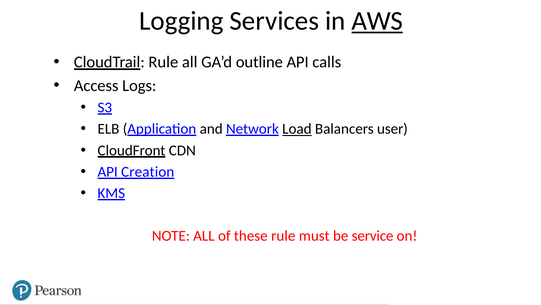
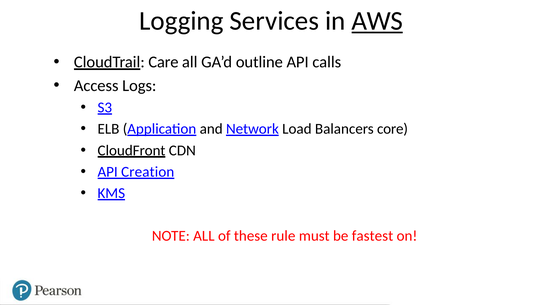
CloudTrail Rule: Rule -> Care (163, 62)
Load underline: present -> none (297, 129)
user: user -> core (392, 129)
service: service -> fastest (372, 235)
